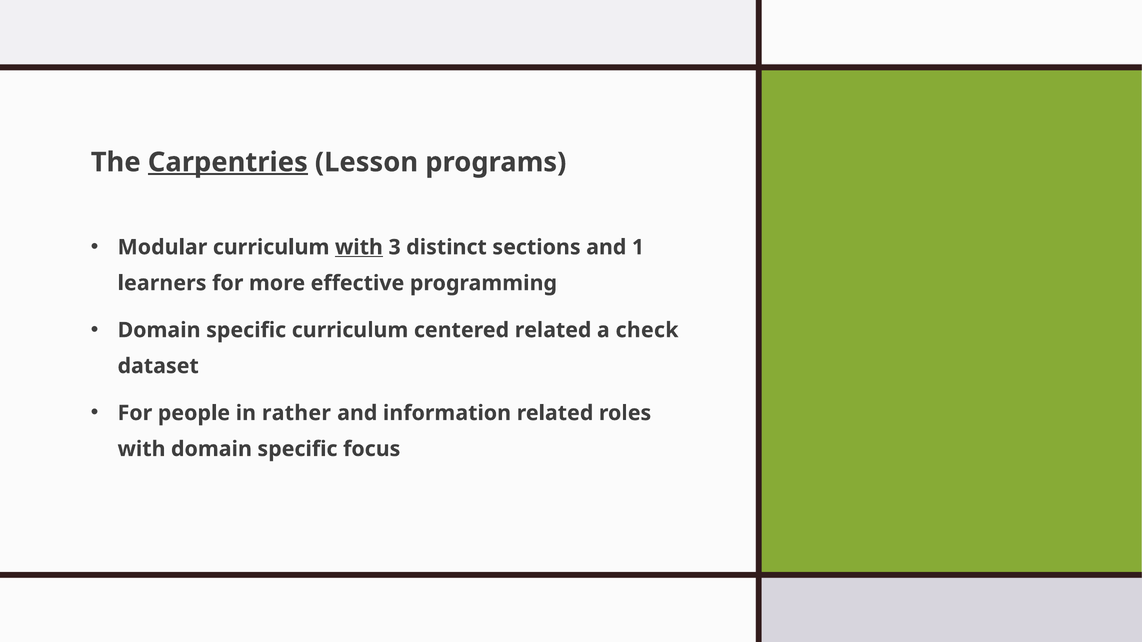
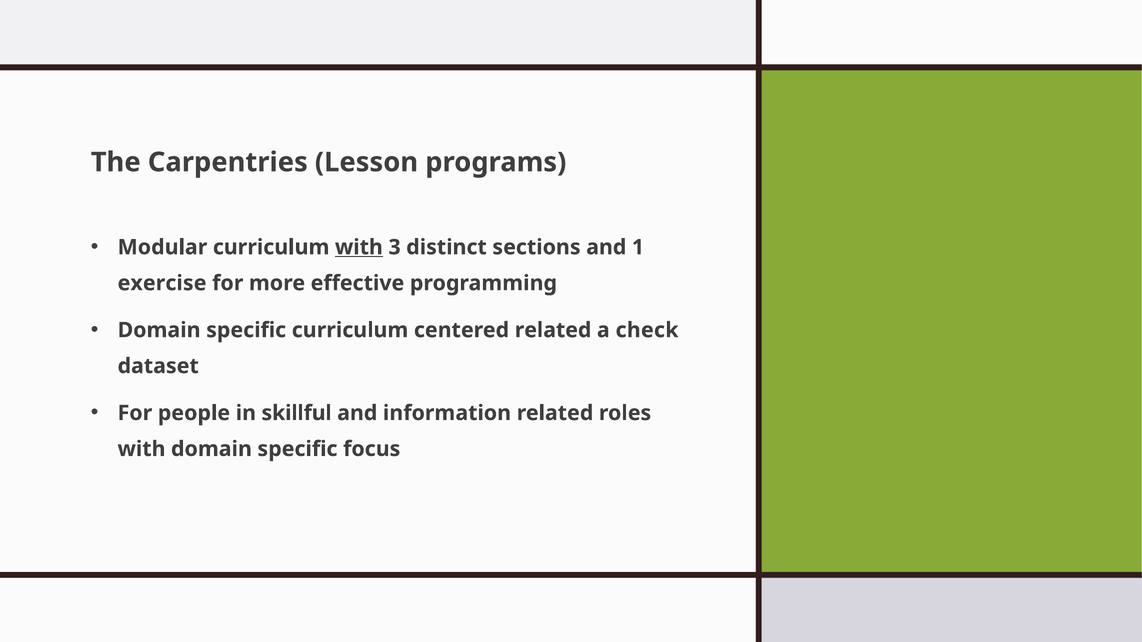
Carpentries underline: present -> none (228, 162)
learners: learners -> exercise (162, 283)
rather: rather -> skillful (297, 413)
